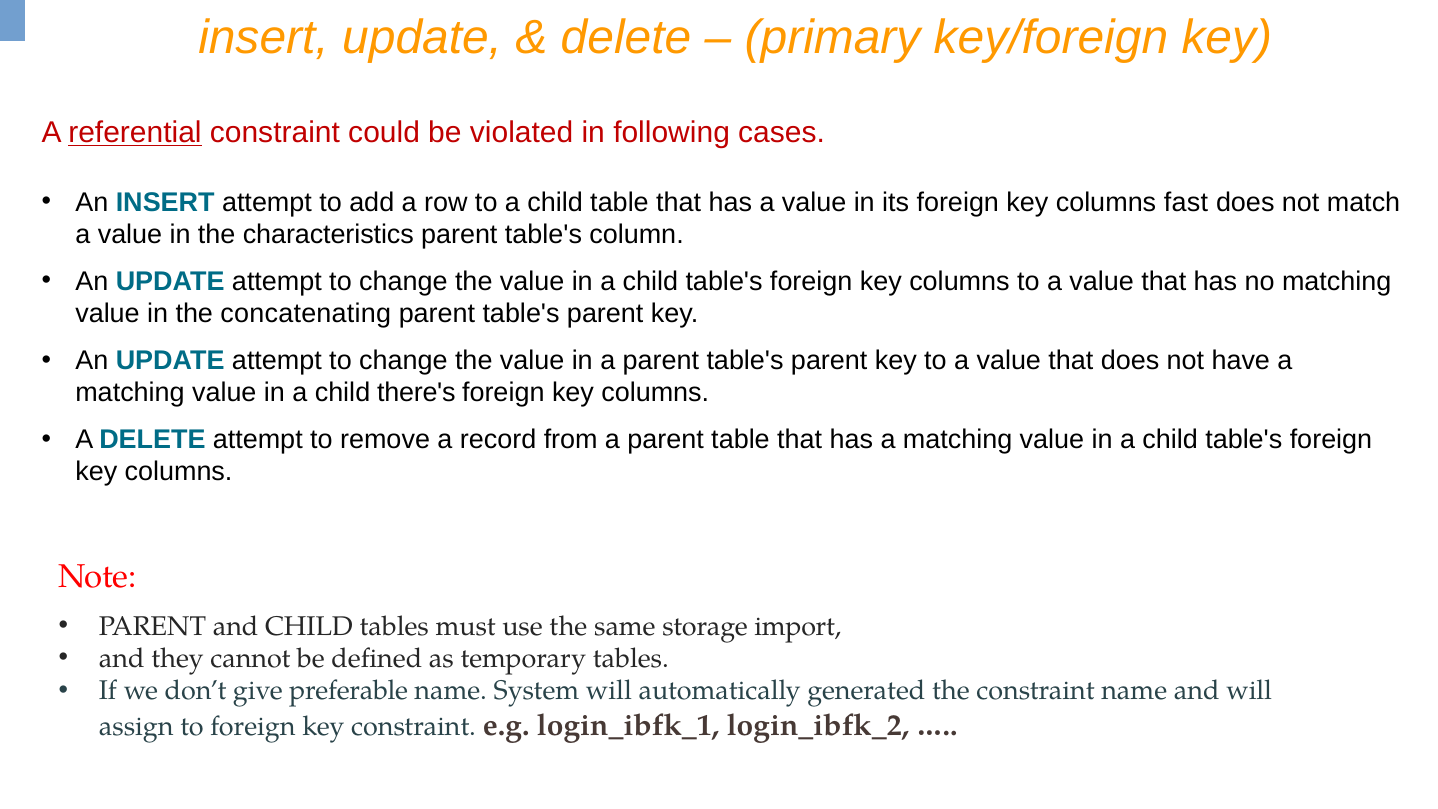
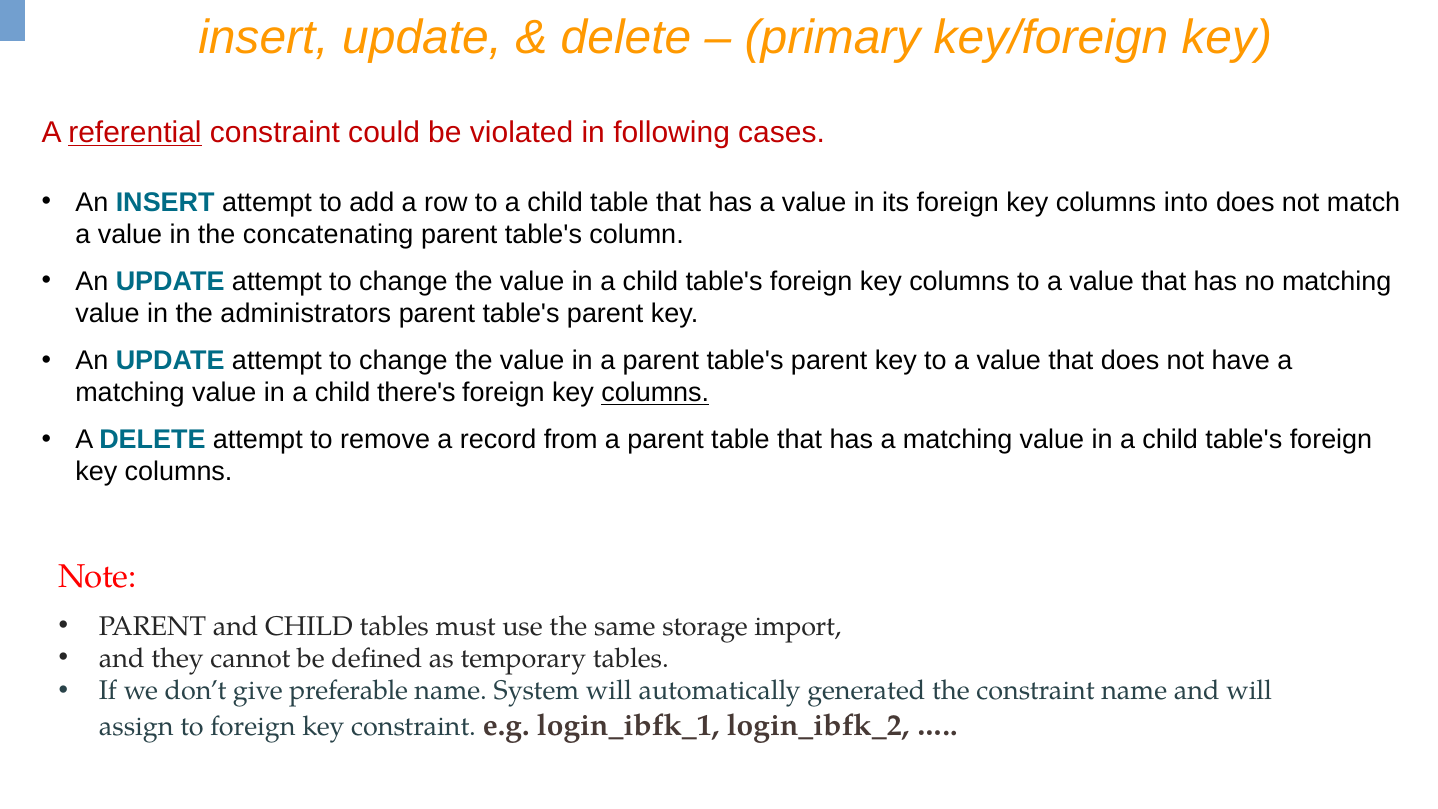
fast: fast -> into (1186, 202)
characteristics: characteristics -> concatenating (328, 235)
concatenating: concatenating -> administrators (306, 314)
columns underline: none -> present (655, 393)
